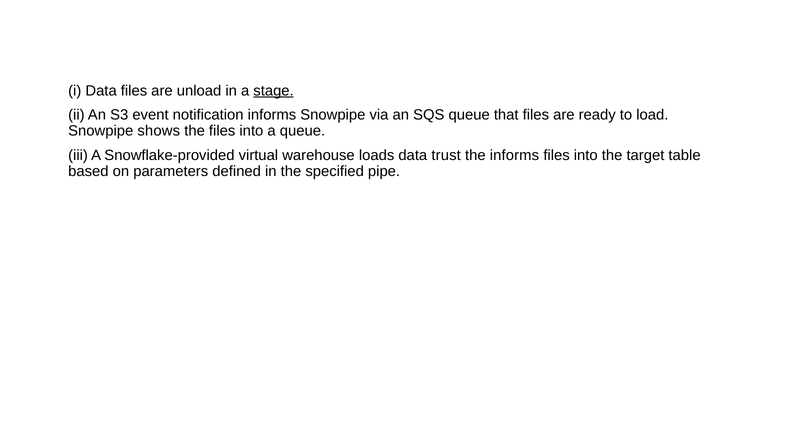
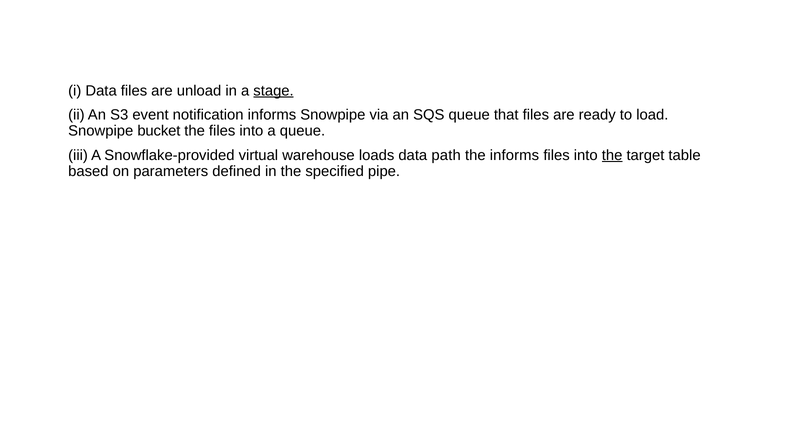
shows: shows -> bucket (159, 131)
trust: trust -> path (446, 155)
the underline: none -> present (612, 155)
